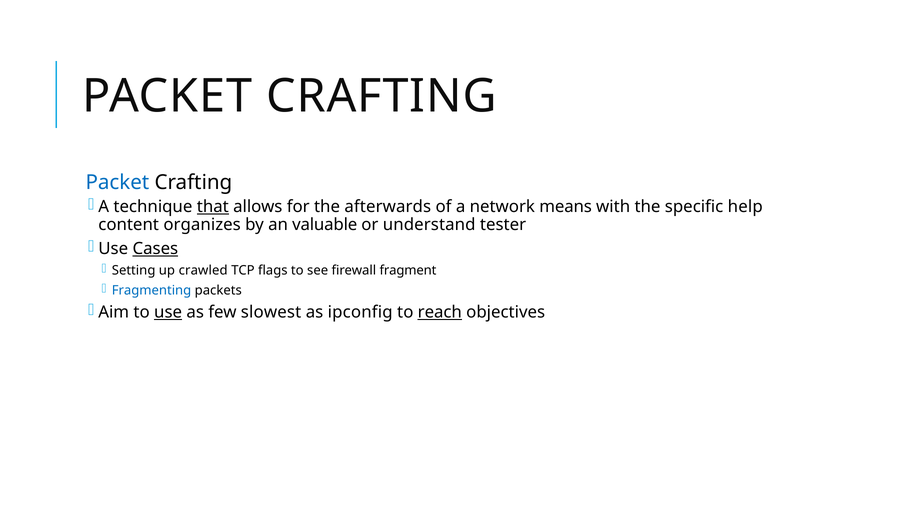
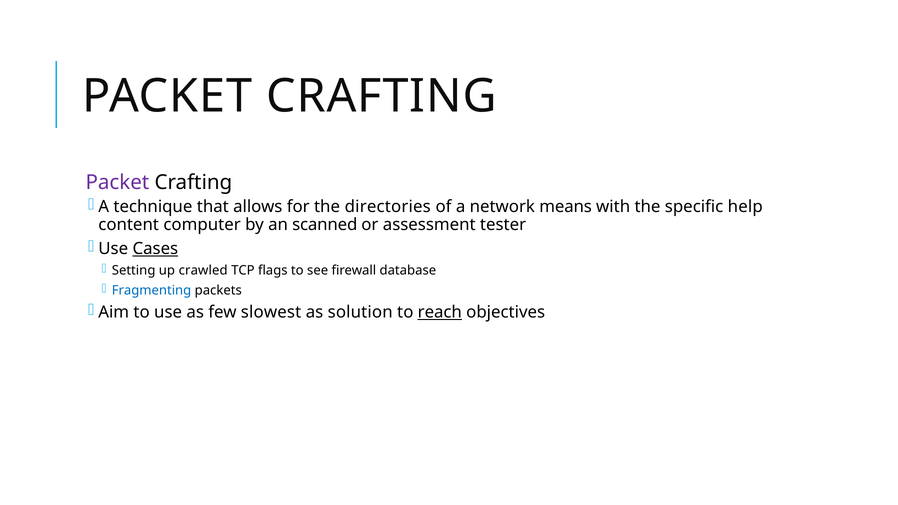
Packet colour: blue -> purple (117, 183)
that underline: present -> none (213, 207)
afterwards: afterwards -> directories (388, 207)
organizes: organizes -> computer (202, 225)
valuable: valuable -> scanned (325, 225)
understand: understand -> assessment (429, 225)
fragment: fragment -> database (408, 271)
use underline: present -> none (168, 312)
ipconfig: ipconfig -> solution (360, 312)
